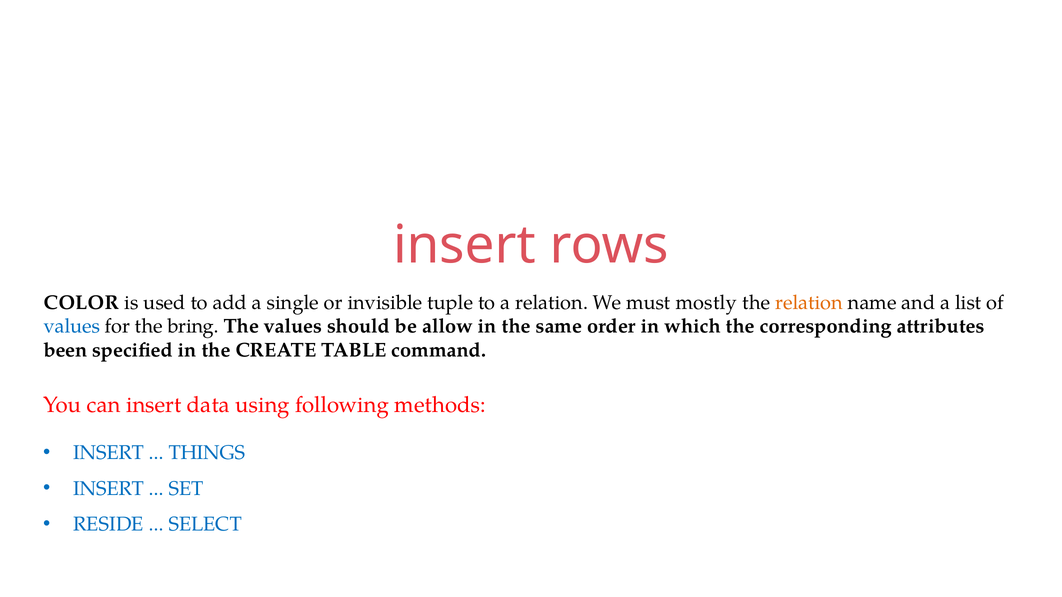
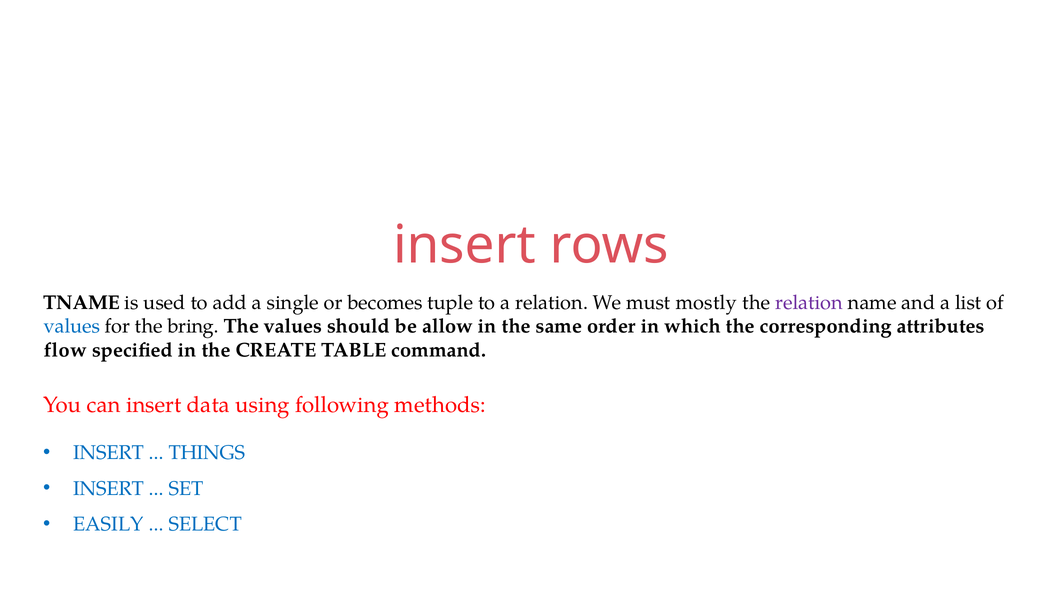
COLOR: COLOR -> TNAME (82, 303)
invisible: invisible -> becomes (385, 303)
relation colour: orange -> purple (809, 303)
been: been -> flow (65, 350)
RESIDE: RESIDE -> EASILY (108, 525)
